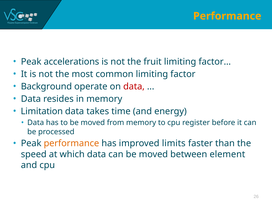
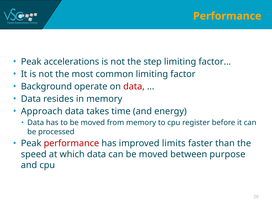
fruit: fruit -> step (153, 62)
Limitation: Limitation -> Approach (42, 111)
performance colour: orange -> red (71, 143)
element: element -> purpose (227, 154)
